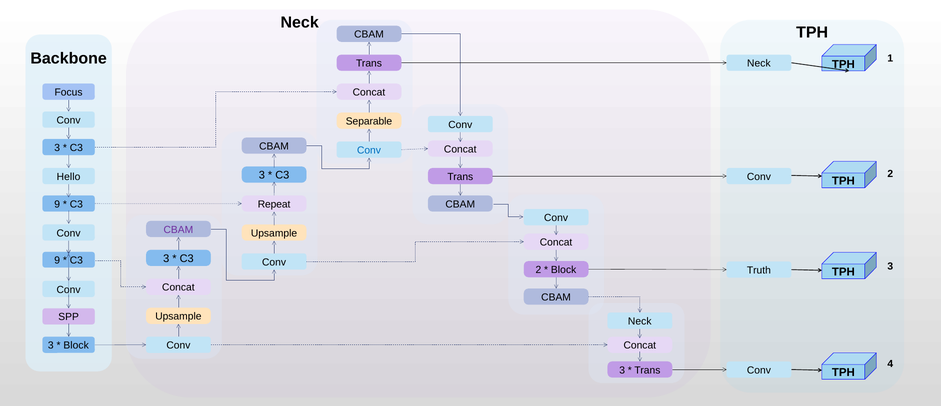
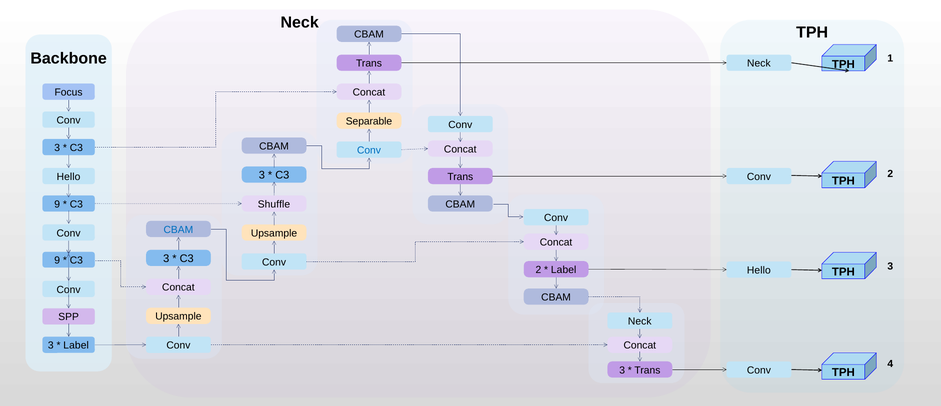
Repeat: Repeat -> Shuffle (274, 204)
CBAM colour: purple -> blue (178, 229)
Block: Block -> Label (564, 270)
Truth: Truth -> Hello (759, 270)
Block: Block -> Label (76, 345)
